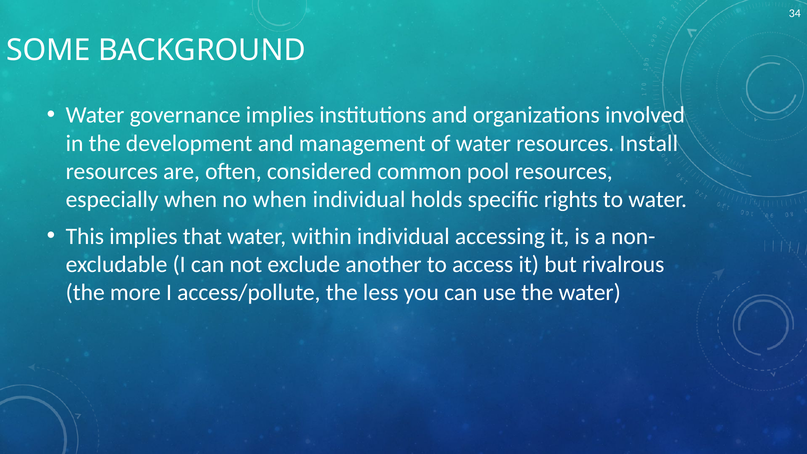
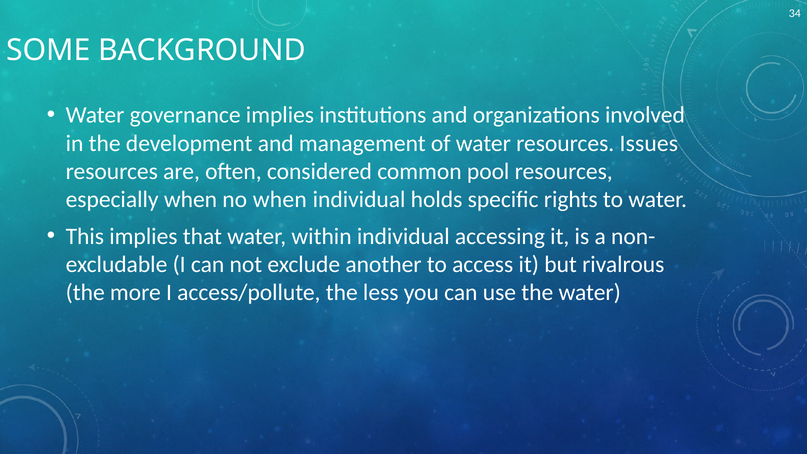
Install: Install -> Issues (649, 143)
